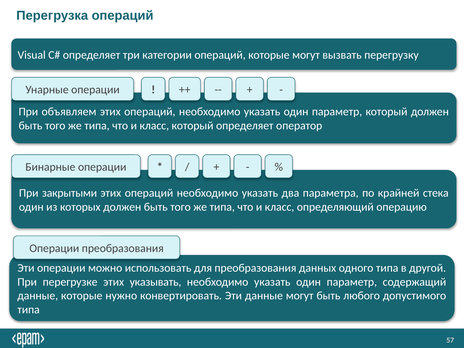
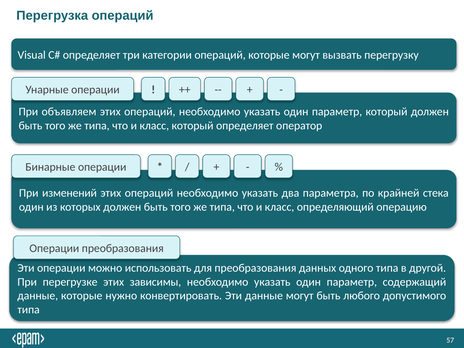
закрытыми: закрытыми -> изменений (70, 193)
указывать: указывать -> зависимы (155, 282)
